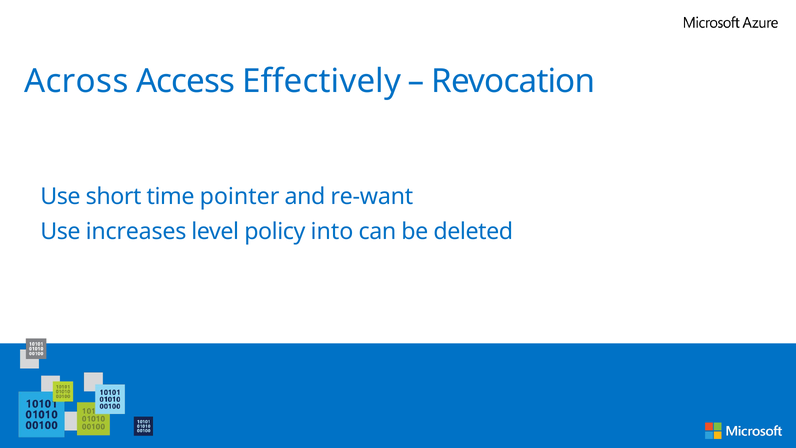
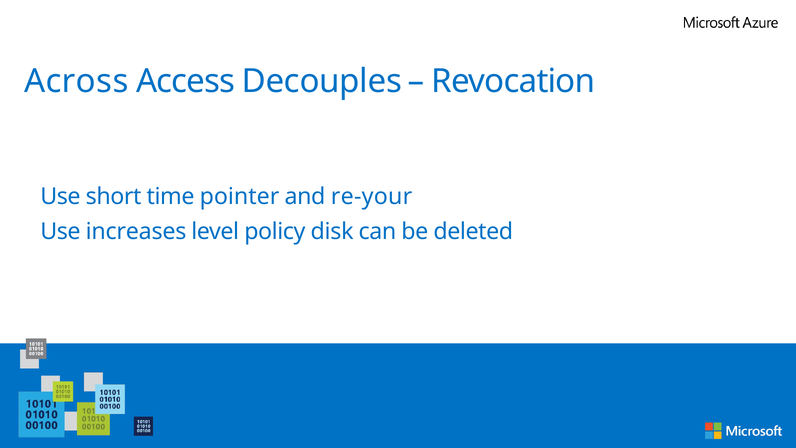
Effectively: Effectively -> Decouples (322, 81)
re-want: re-want -> re-your (372, 196)
into: into -> disk (332, 231)
